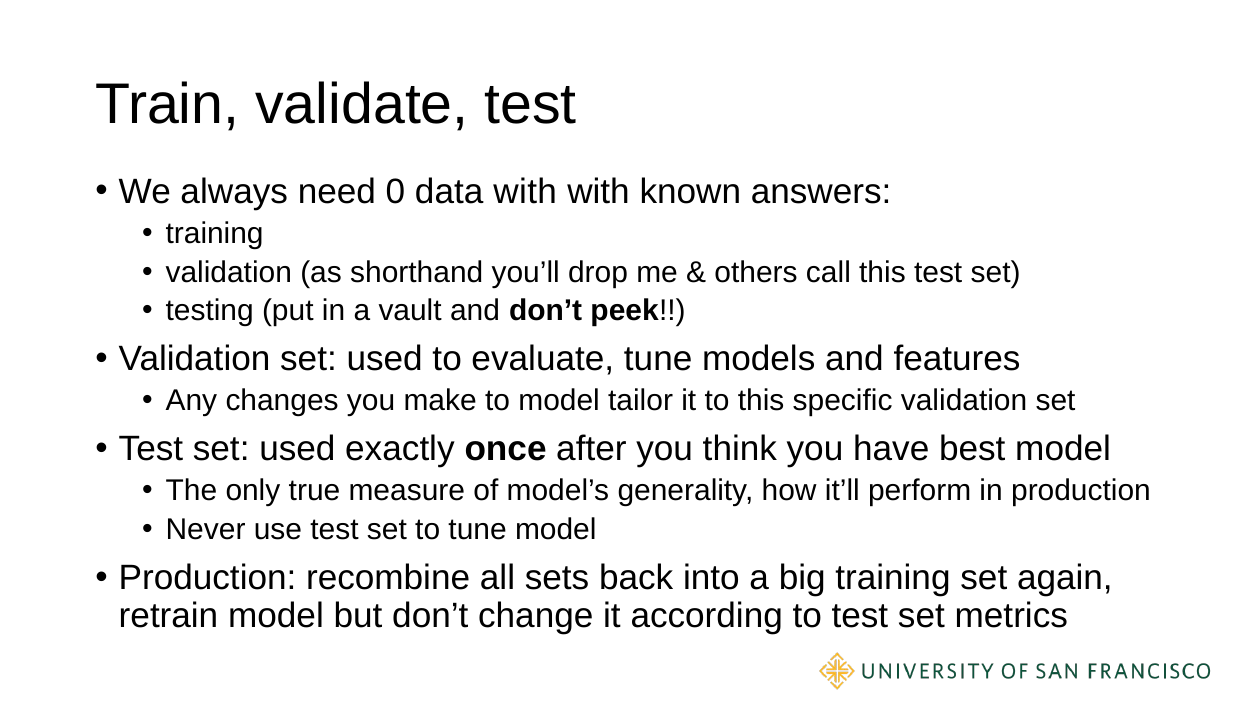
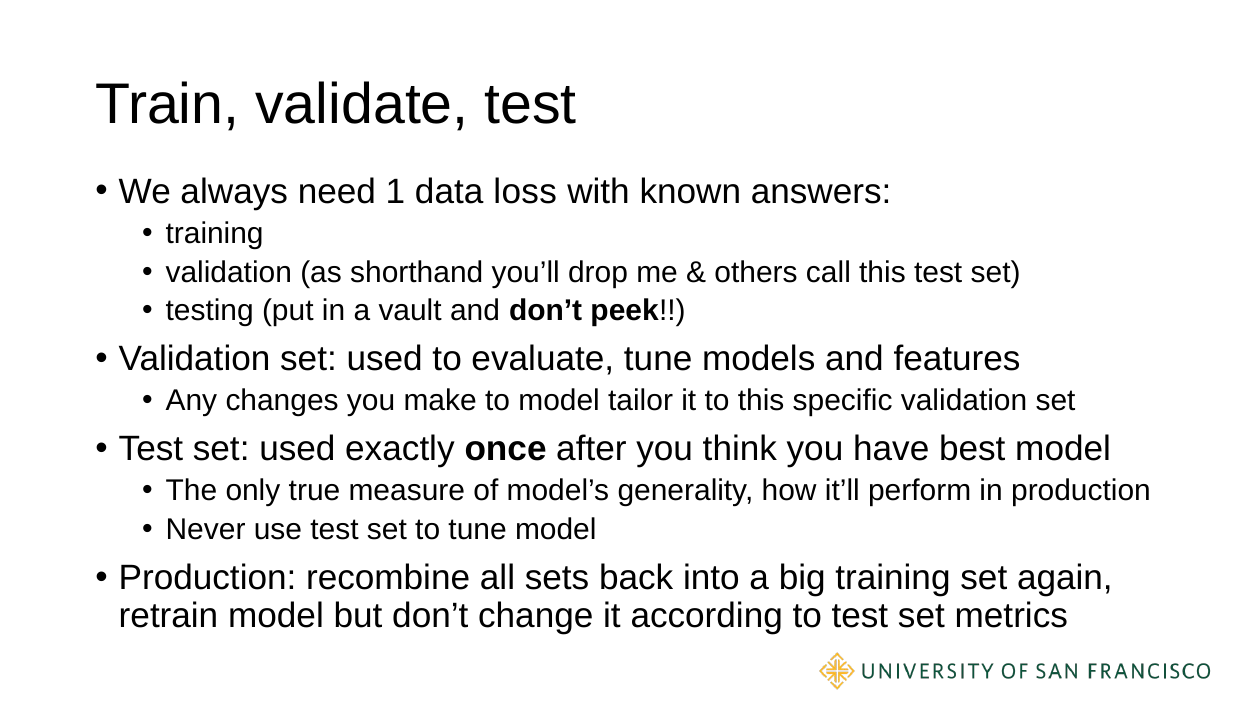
0: 0 -> 1 (395, 192)
data with: with -> loss (525, 192)
